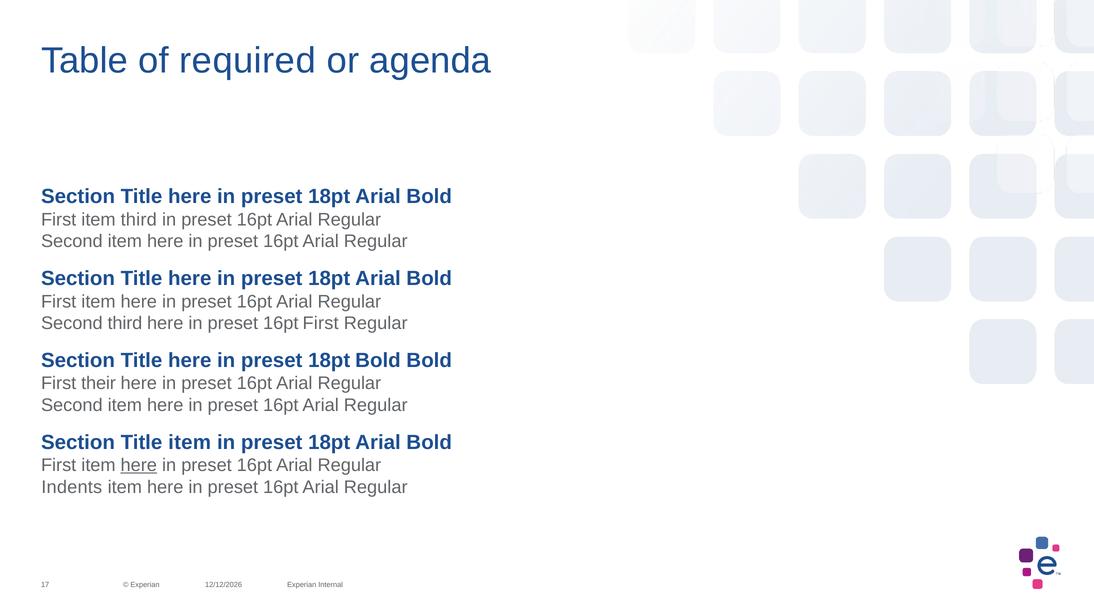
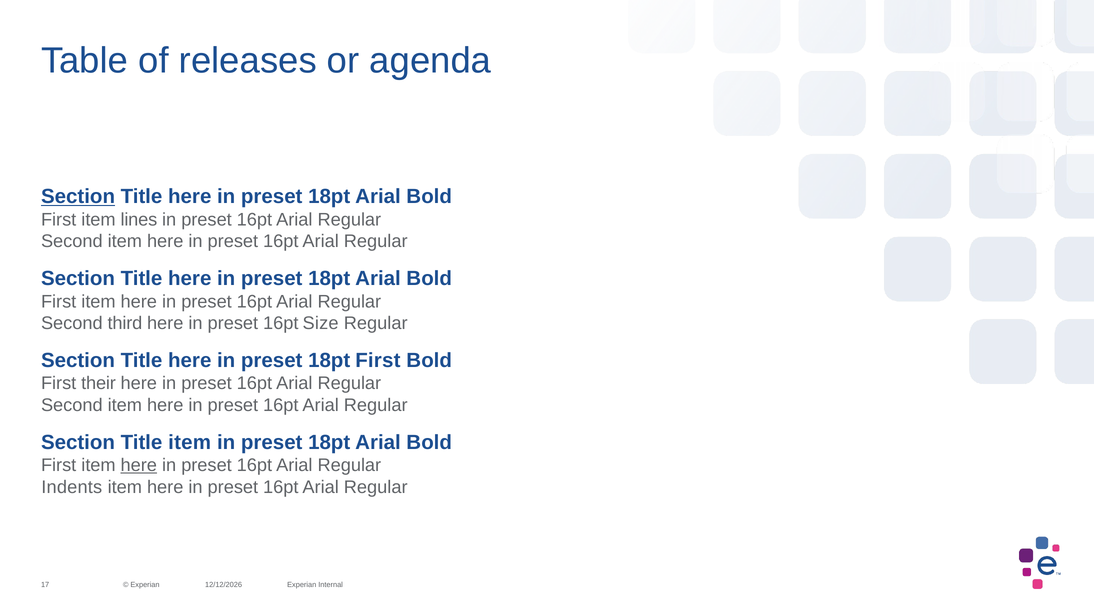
required: required -> releases (248, 61)
Section underline: none -> present (78, 197)
item third: third -> lines (139, 220)
16pt First: First -> Size (321, 324)
18pt Bold: Bold -> First (378, 361)
